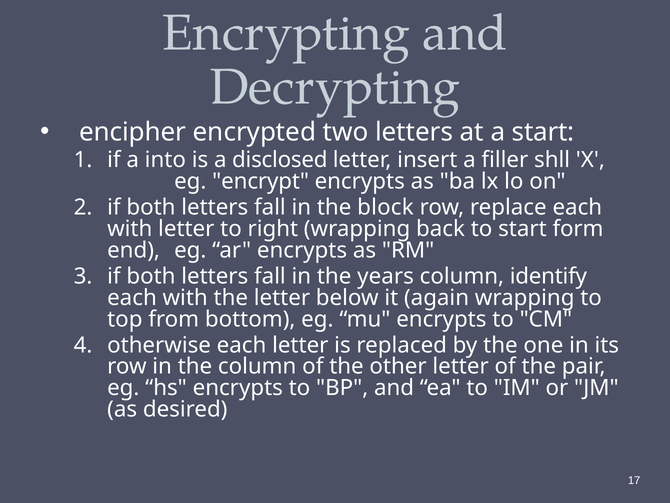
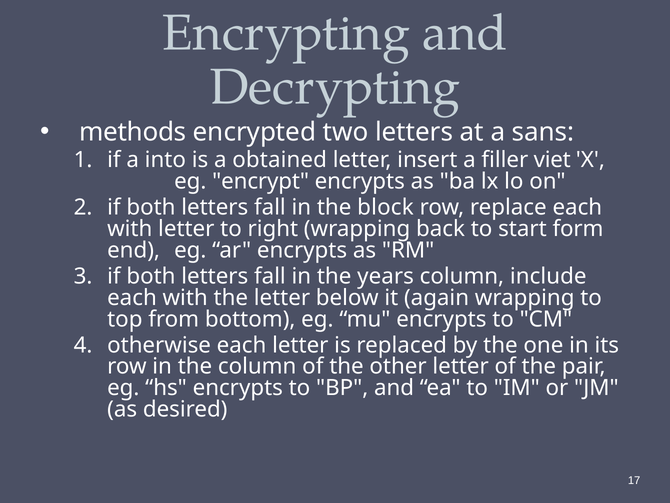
encipher: encipher -> methods (133, 132)
a start: start -> sans (543, 132)
disclosed: disclosed -> obtained (280, 160)
shll: shll -> viet (552, 160)
identify: identify -> include (548, 276)
